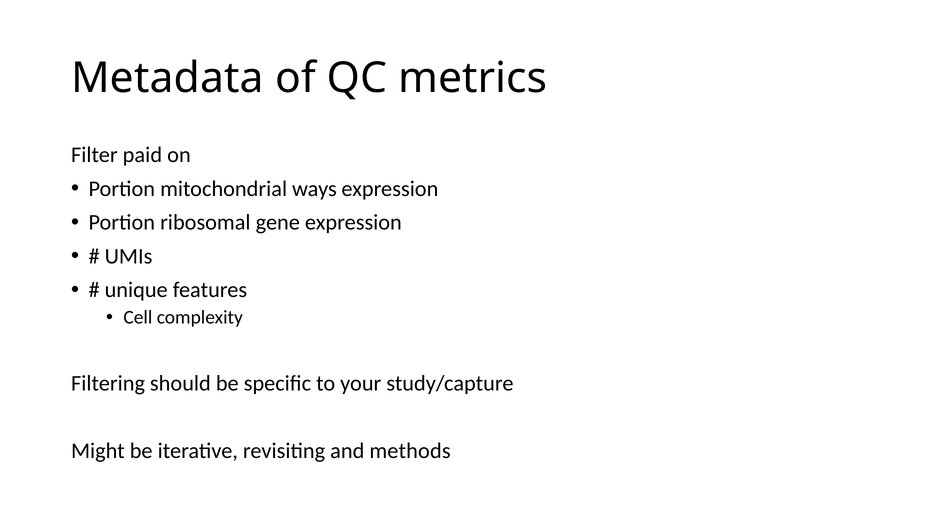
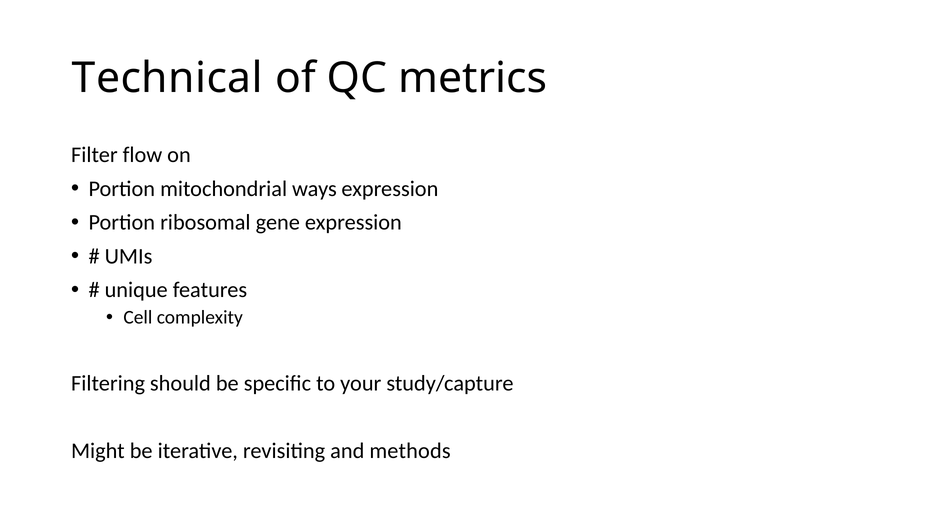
Metadata: Metadata -> Technical (167, 78)
paid: paid -> flow (142, 155)
